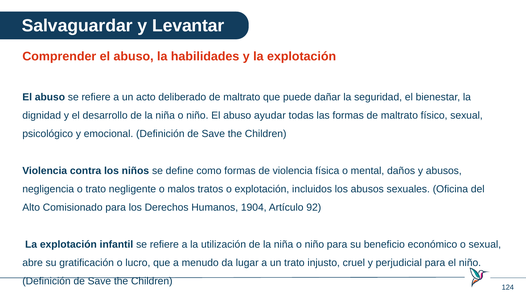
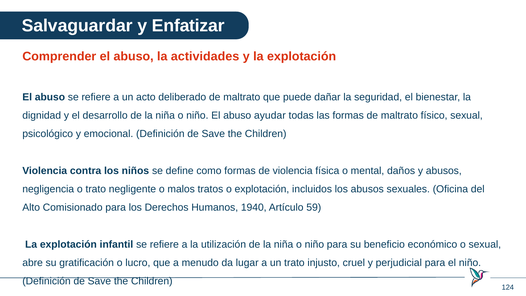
Levantar: Levantar -> Enfatizar (188, 26)
habilidades: habilidades -> actividades (205, 56)
1904: 1904 -> 1940 (254, 207)
92: 92 -> 59 (314, 207)
